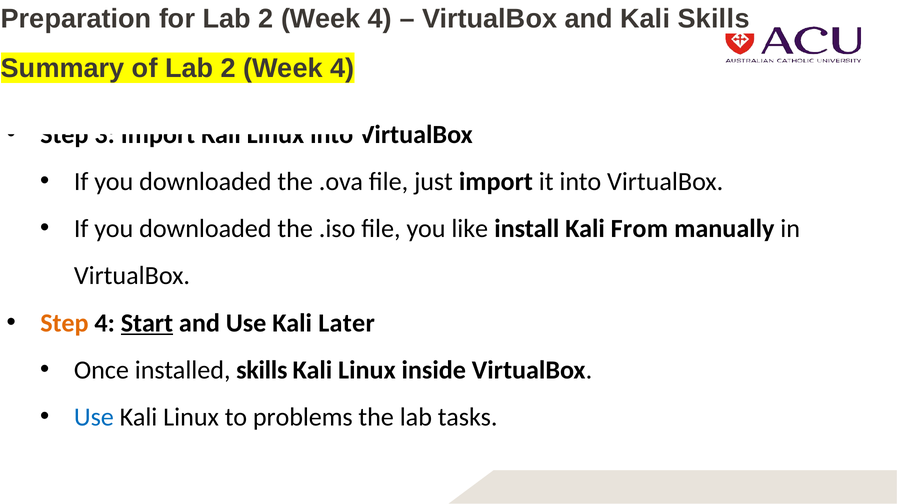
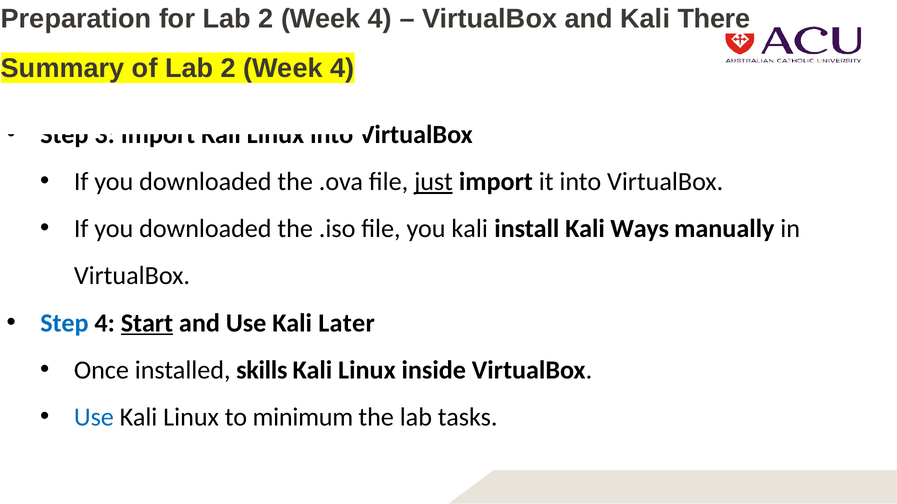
Kali Skills: Skills -> There (714, 19)
just underline: none -> present (433, 182)
you like: like -> kali (470, 229)
From: From -> Ways (640, 229)
Step colour: orange -> blue (64, 323)
problems: problems -> minimum (303, 418)
